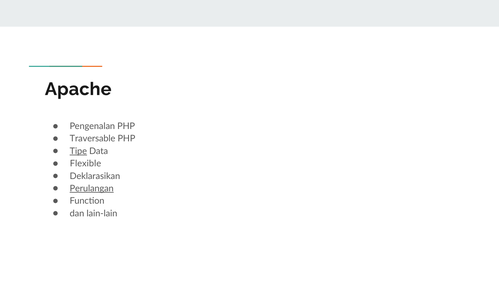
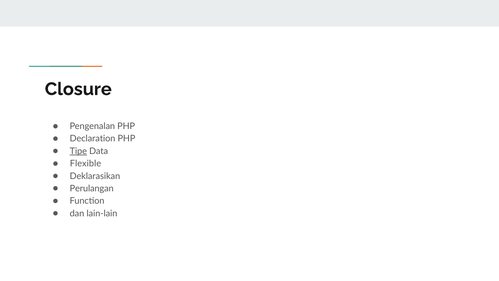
Apache: Apache -> Closure (78, 89)
Traversable: Traversable -> Declaration (93, 139)
Perulangan underline: present -> none (92, 188)
